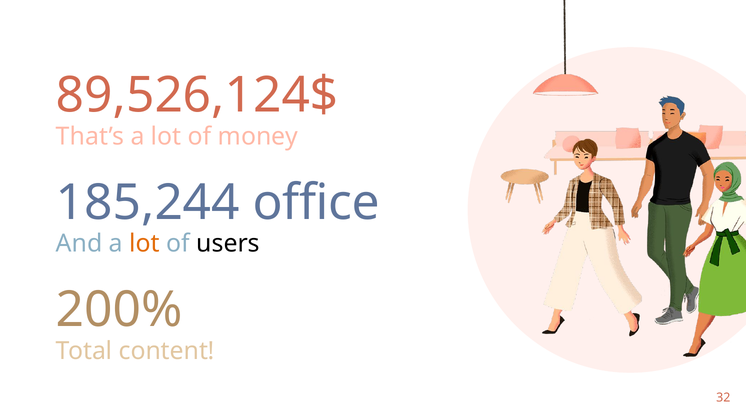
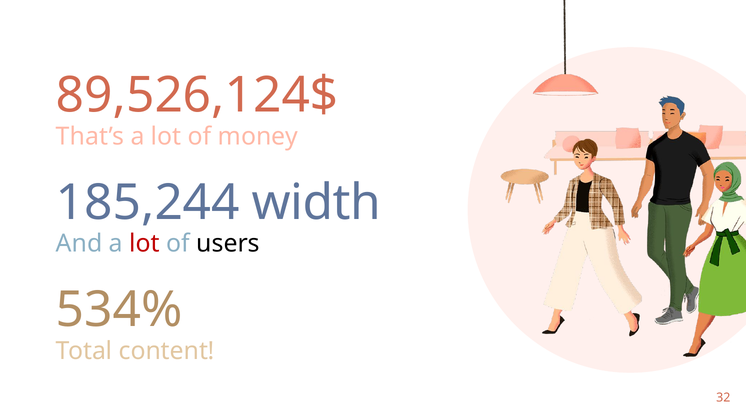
office: office -> width (316, 203)
lot colour: orange -> red (145, 244)
200%: 200% -> 534% (119, 310)
